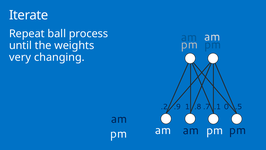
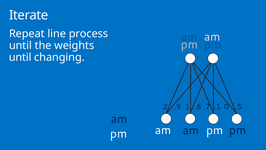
ball: ball -> line (57, 34)
very: very -> until (20, 57)
